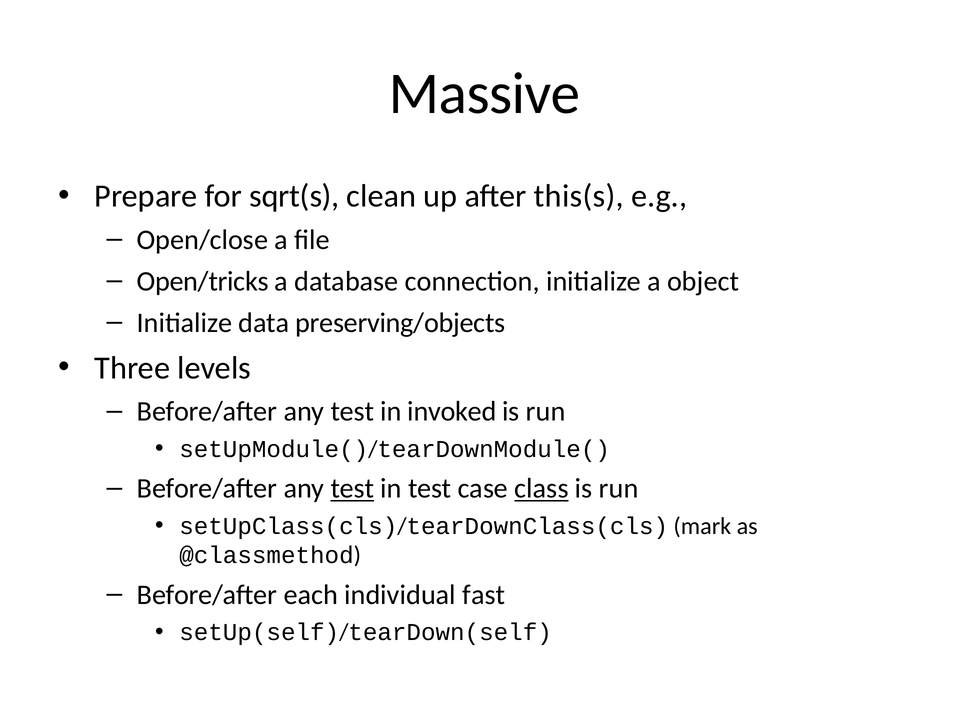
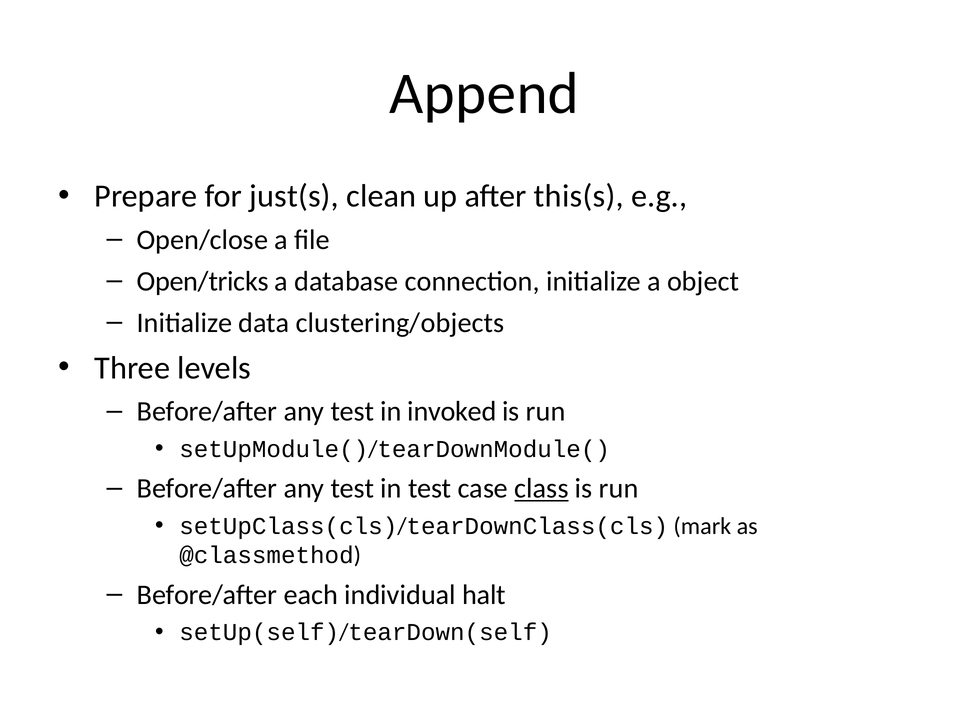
Massive: Massive -> Append (484, 94)
sqrt(s: sqrt(s -> just(s (294, 196)
preserving/objects: preserving/objects -> clustering/objects (400, 323)
test underline: present -> none (352, 488)
fast: fast -> halt (484, 595)
